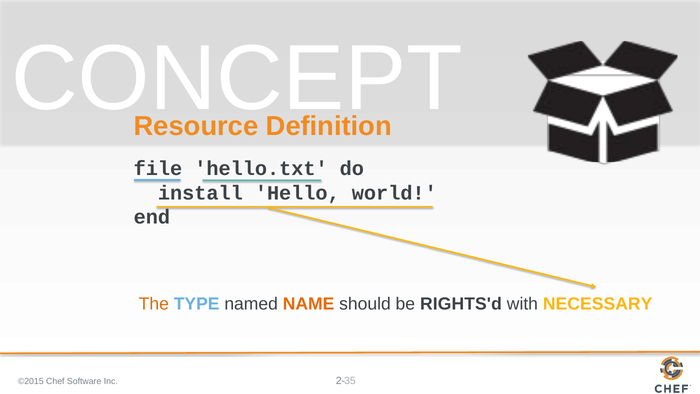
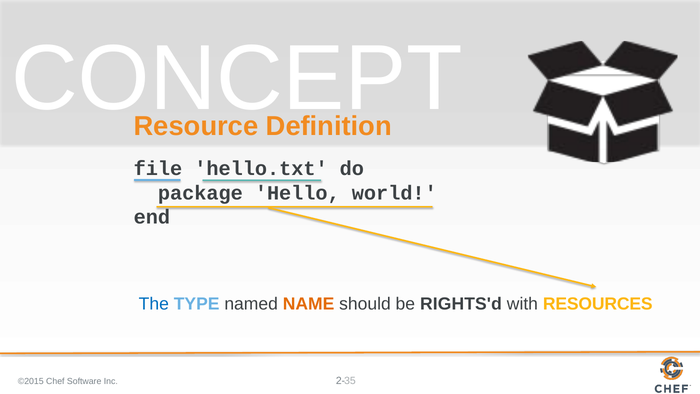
install: install -> package (200, 193)
The colour: orange -> blue (154, 304)
NECESSARY: NECESSARY -> RESOURCES (598, 304)
